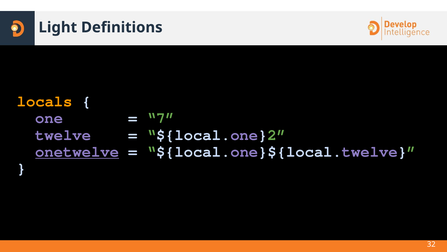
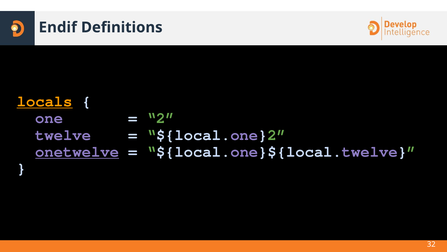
Light: Light -> Endif (58, 27)
locals underline: none -> present (45, 101)
7: 7 -> 2 (161, 118)
